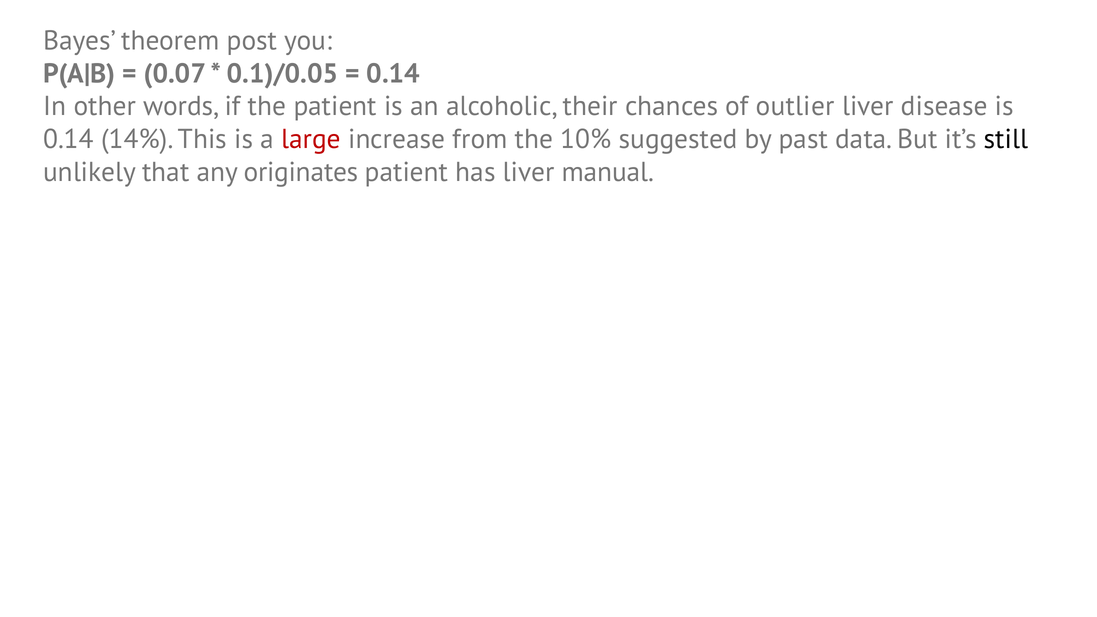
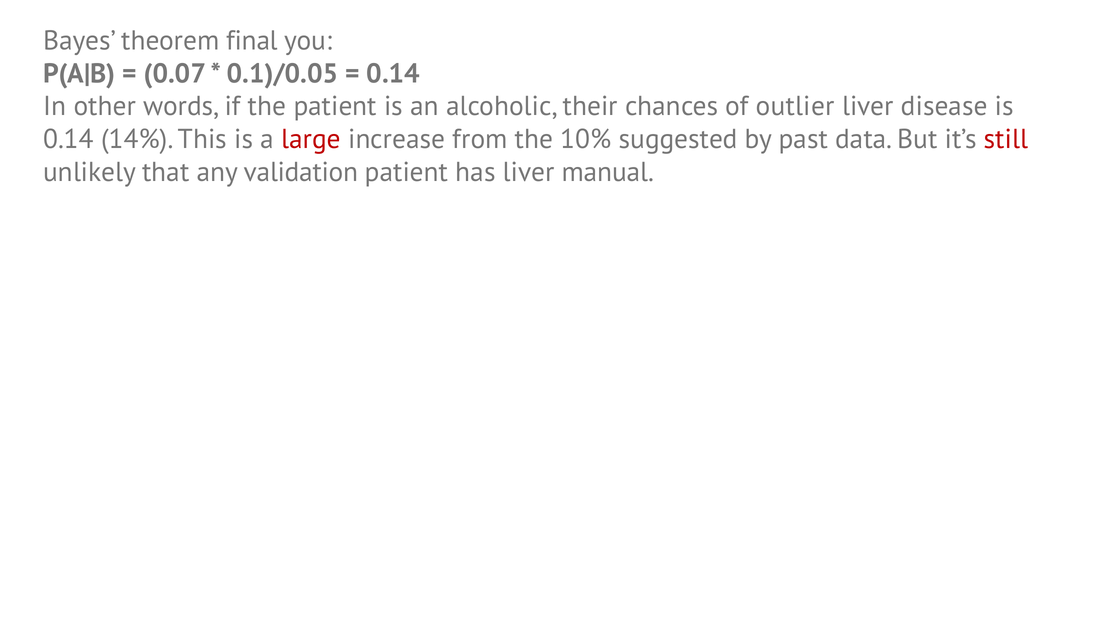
post: post -> final (252, 41)
still colour: black -> red (1006, 139)
originates: originates -> validation (301, 172)
